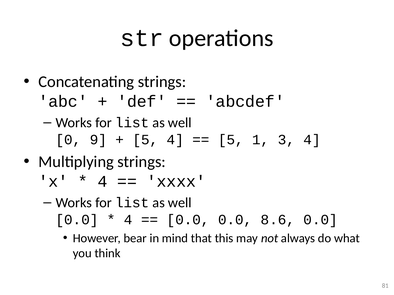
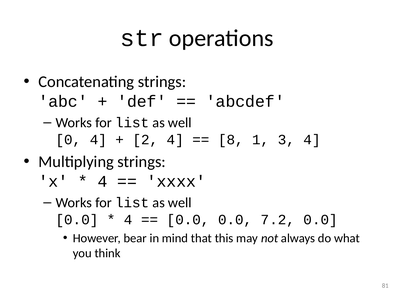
0 9: 9 -> 4 (98, 140)
5: 5 -> 2 (145, 140)
5: 5 -> 8 (231, 140)
8.6: 8.6 -> 7.2 (278, 220)
